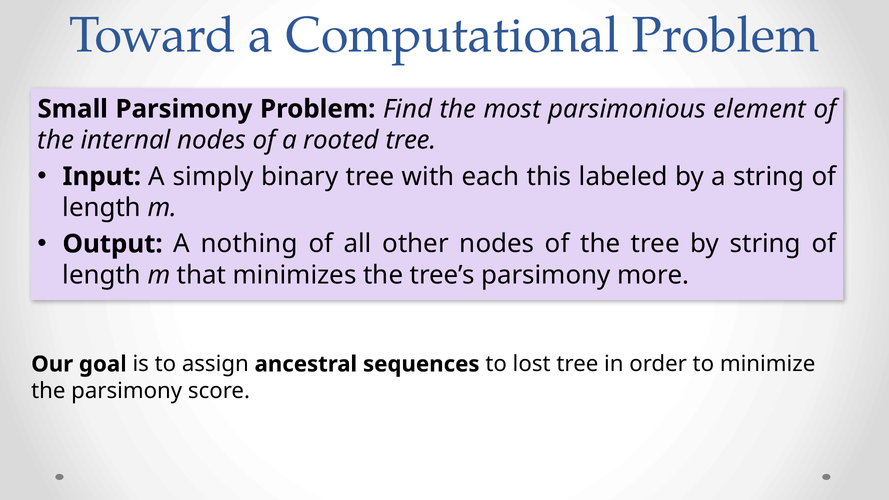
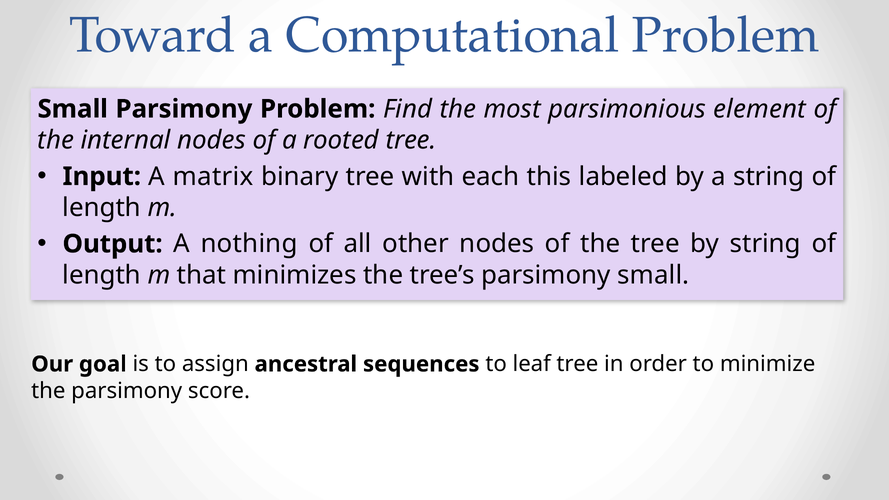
simply: simply -> matrix (213, 176)
parsimony more: more -> small (653, 275)
lost: lost -> leaf (532, 364)
